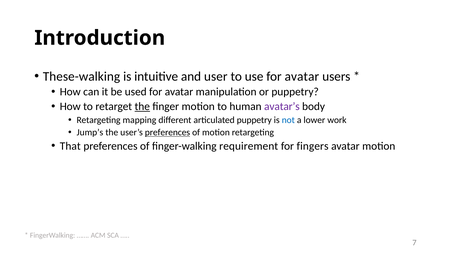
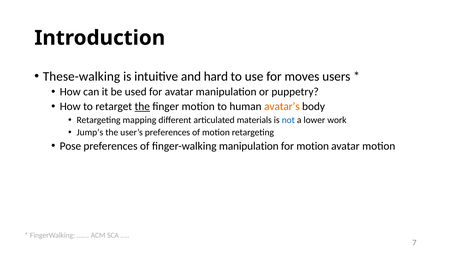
user: user -> hard (216, 76)
use for avatar: avatar -> moves (302, 76)
avatar’s colour: purple -> orange (282, 106)
articulated puppetry: puppetry -> materials (254, 120)
preferences underline: present -> none (167, 132)
That: That -> Pose (70, 146)
finger-walking requirement: requirement -> manipulation (249, 146)
for fingers: fingers -> motion (313, 146)
